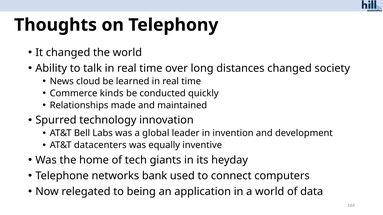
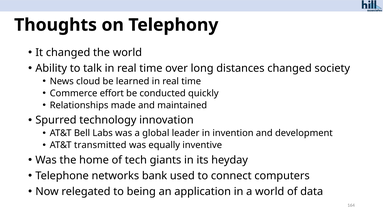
kinds: kinds -> effort (112, 93)
datacenters: datacenters -> transmitted (100, 145)
